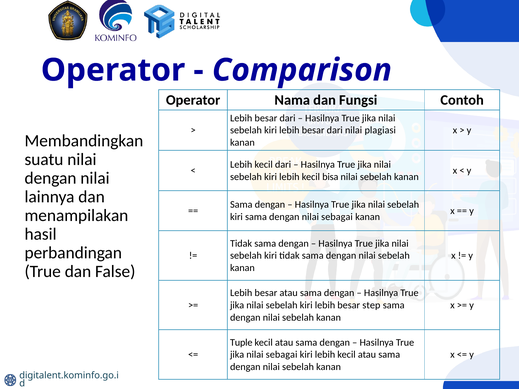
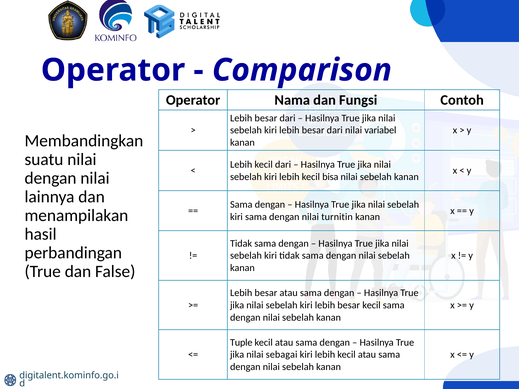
plagiasi: plagiasi -> variabel (380, 130)
dengan nilai sebagai: sebagai -> turnitin (337, 217)
besar step: step -> kecil (371, 305)
